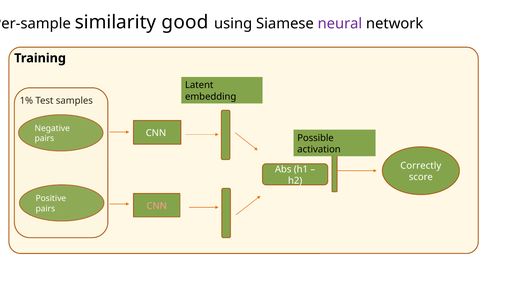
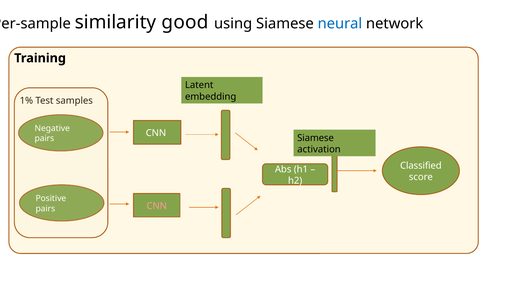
neural colour: purple -> blue (340, 24)
Possible: Possible -> Siamese (316, 138)
Correctly: Correctly -> Classified (421, 166)
